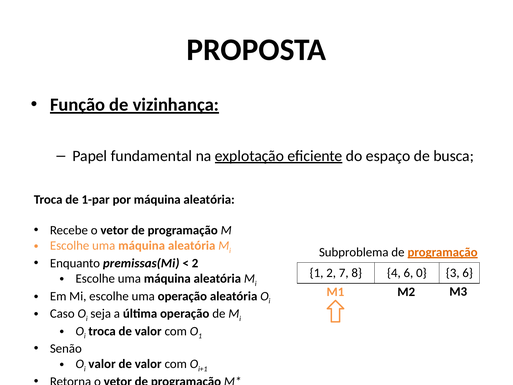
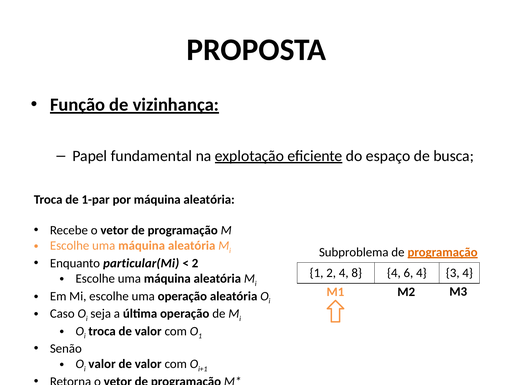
premissas(Mi: premissas(Mi -> particular(Mi (141, 263)
2 7: 7 -> 4 (344, 273)
6 0: 0 -> 4 (421, 273)
3 6: 6 -> 4 (468, 273)
